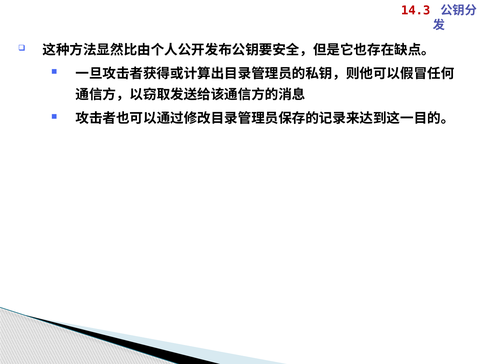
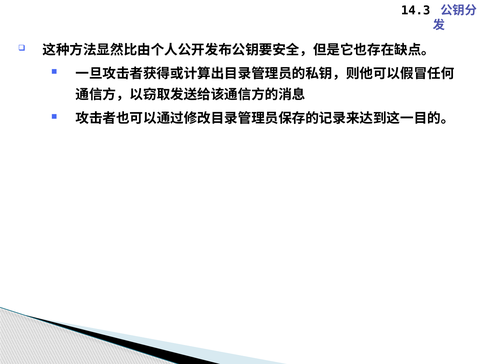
14.3 colour: red -> black (416, 11)
